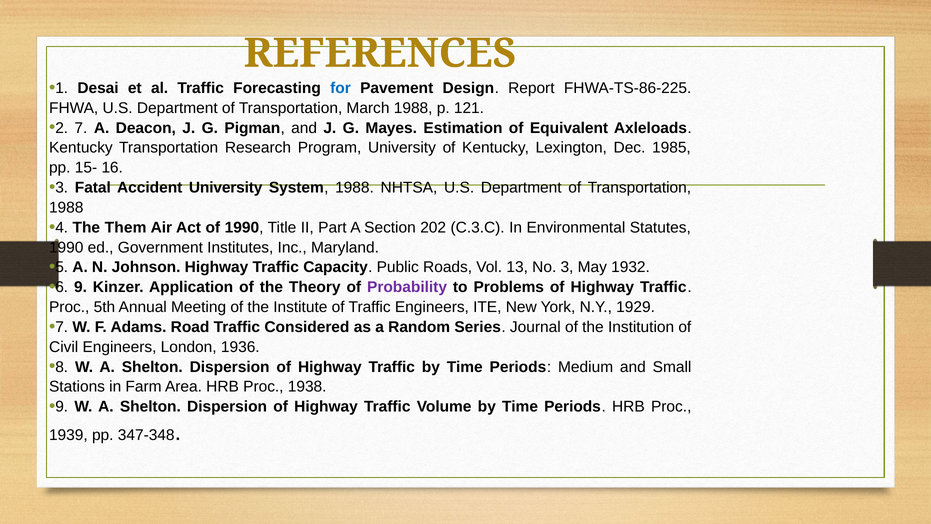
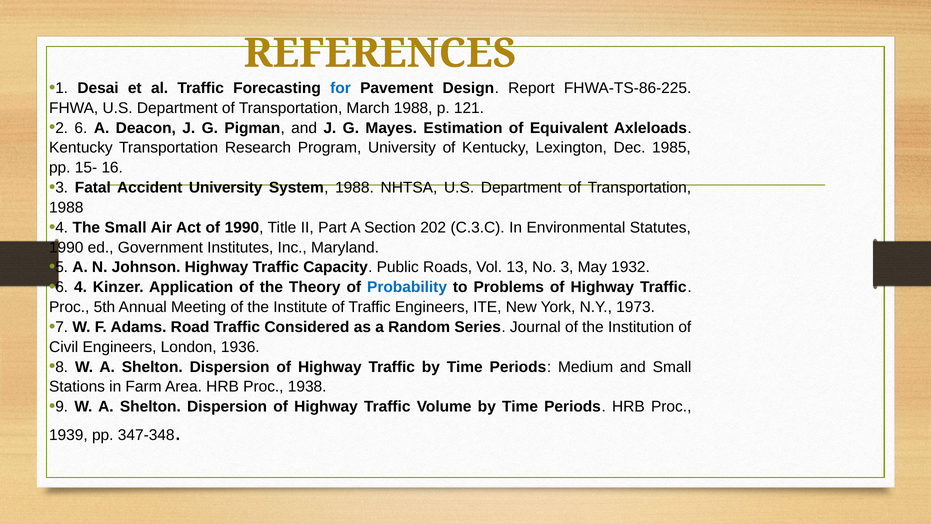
7: 7 -> 6 (81, 128)
The Them: Them -> Small (126, 227)
9: 9 -> 4 (81, 287)
Probability colour: purple -> blue (407, 287)
1929: 1929 -> 1973 (636, 307)
